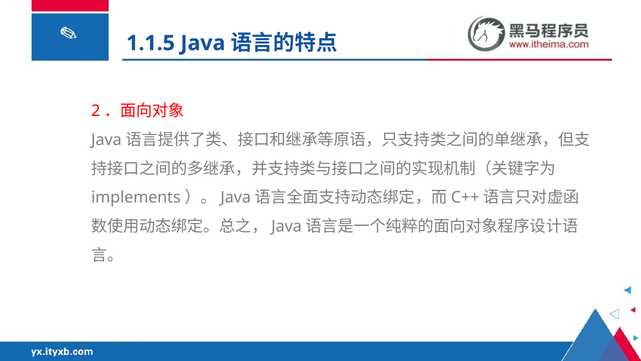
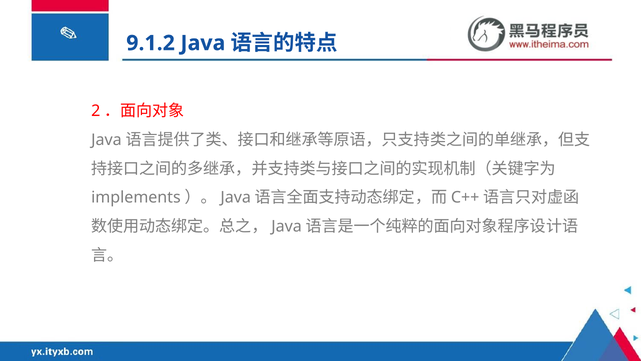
1.1.5: 1.1.5 -> 9.1.2 (151, 43)
